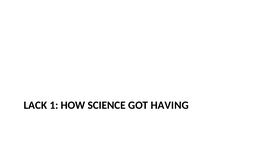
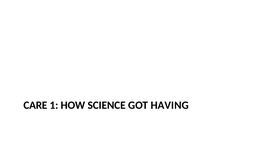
LACK: LACK -> CARE (35, 105)
